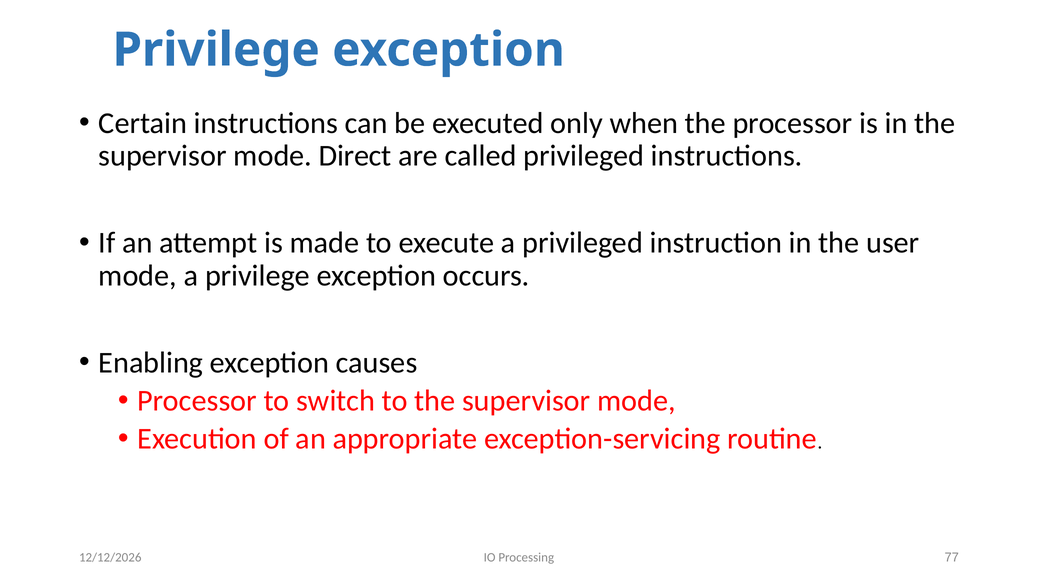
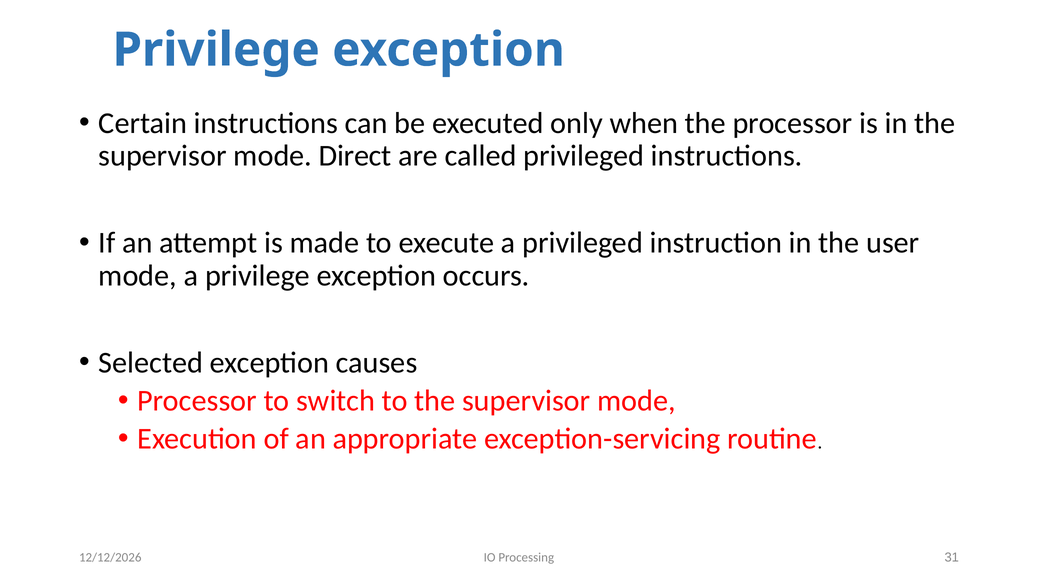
Enabling: Enabling -> Selected (151, 363)
77: 77 -> 31 (952, 558)
